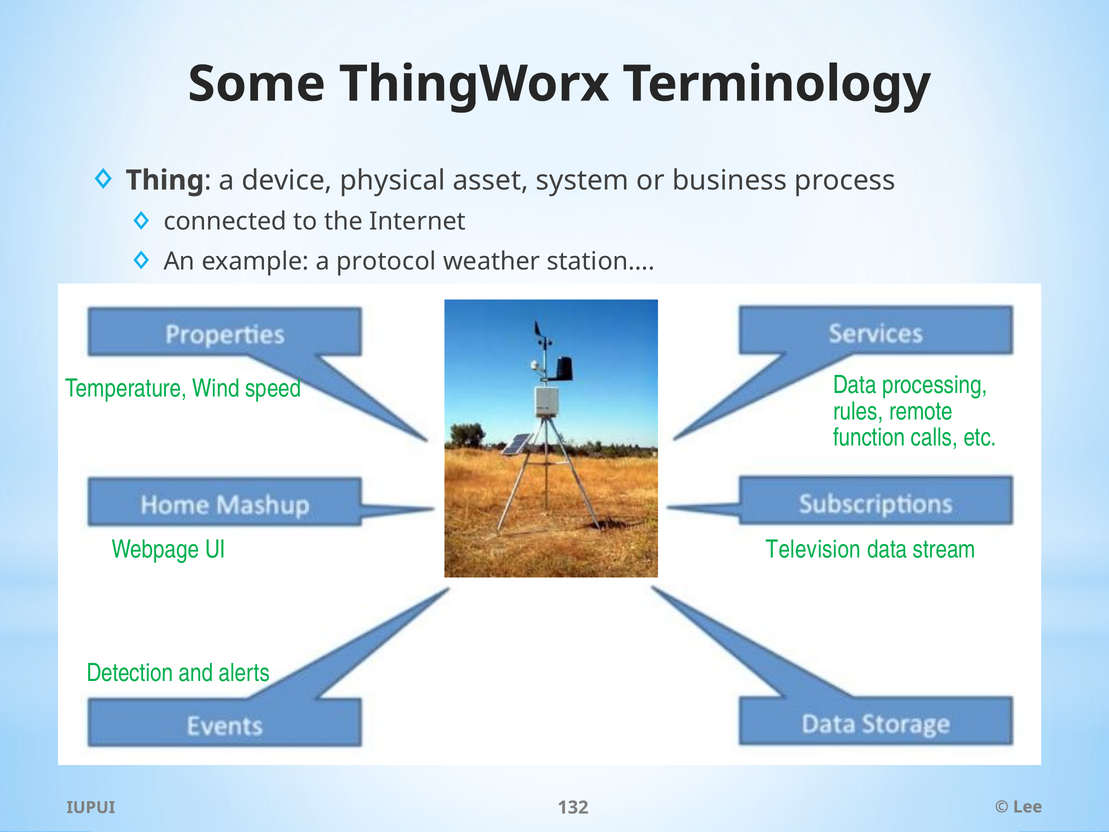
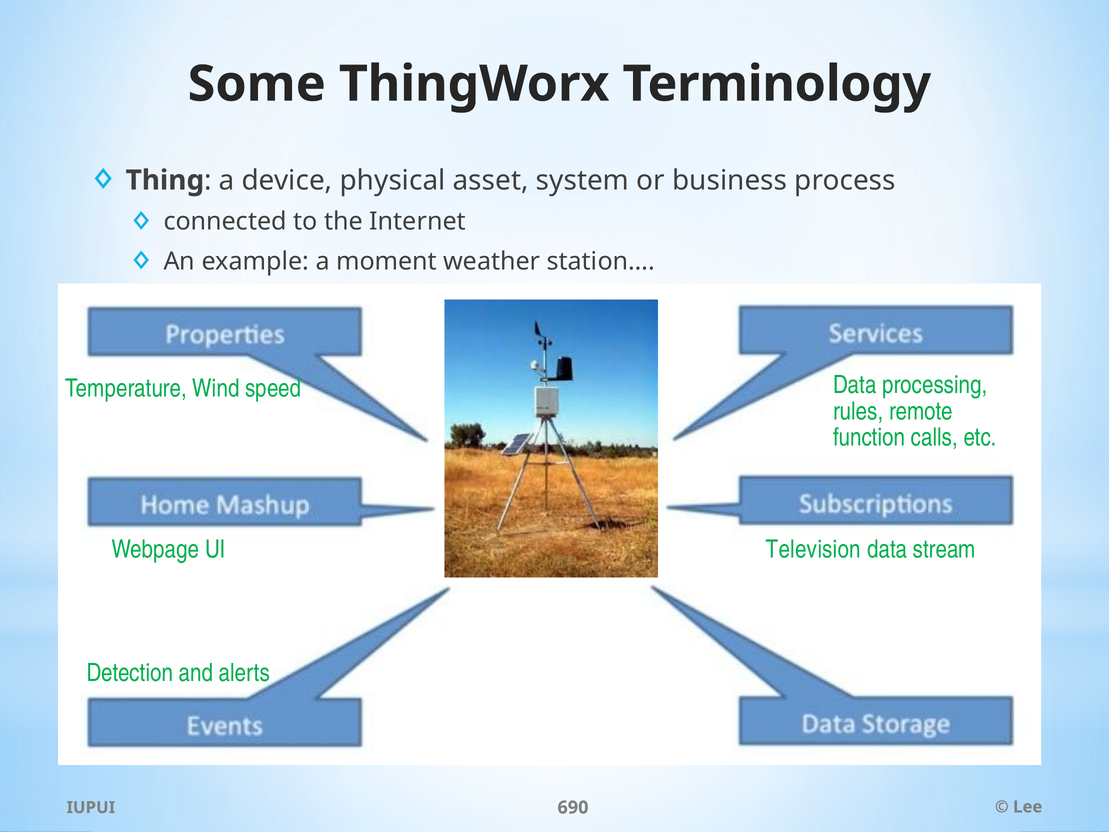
protocol: protocol -> moment (386, 261)
132: 132 -> 690 (573, 807)
